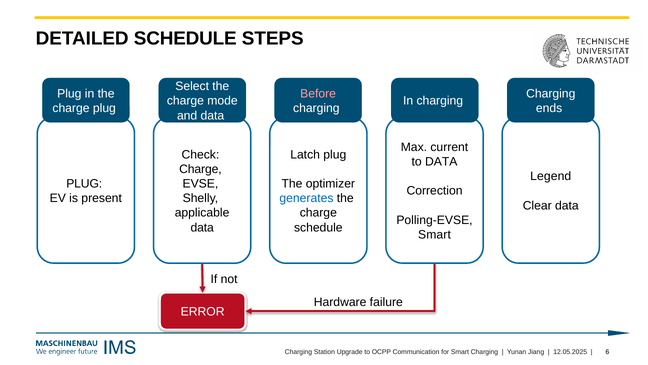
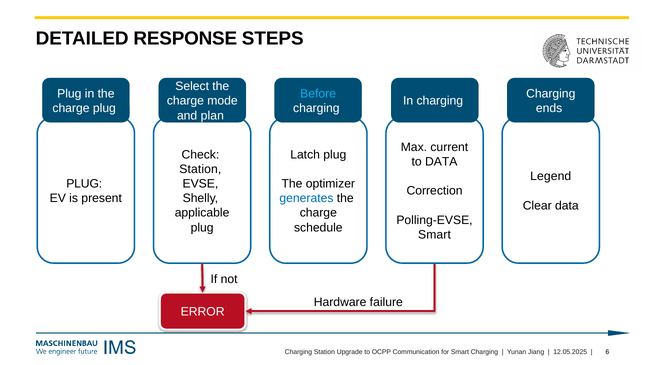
DETAILED SCHEDULE: SCHEDULE -> RESPONSE (185, 39)
Before colour: pink -> light blue (318, 94)
and data: data -> plan (212, 115)
Charge: Charge -> Station (200, 169)
data: data -> plug (202, 227)
